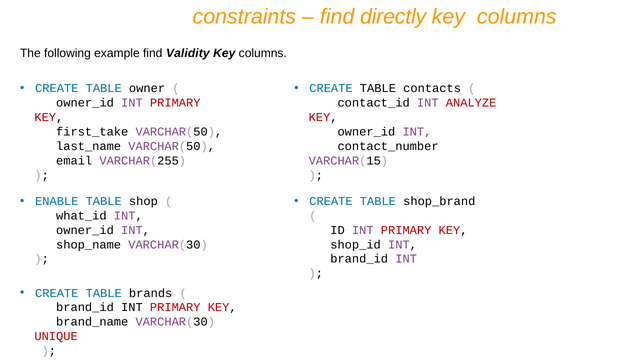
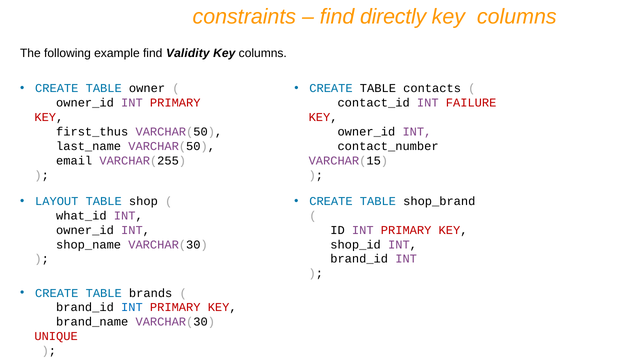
ANALYZE: ANALYZE -> FAILURE (471, 103)
first_take: first_take -> first_thus (92, 132)
ENABLE: ENABLE -> LAYOUT (57, 201)
INT colour: black -> blue (132, 308)
